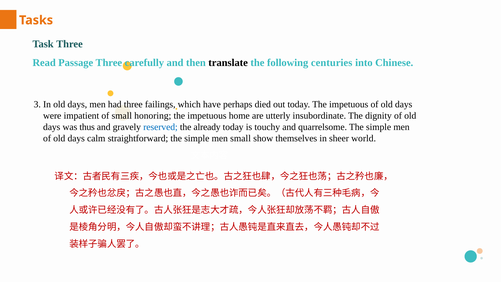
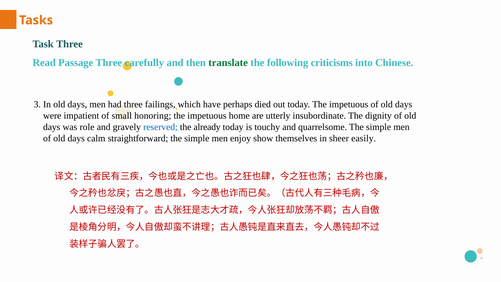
translate colour: black -> green (228, 63)
centuries: centuries -> criticisms (332, 63)
thus: thus -> role (87, 127)
men small: small -> enjoy (241, 138)
world: world -> easily (364, 138)
